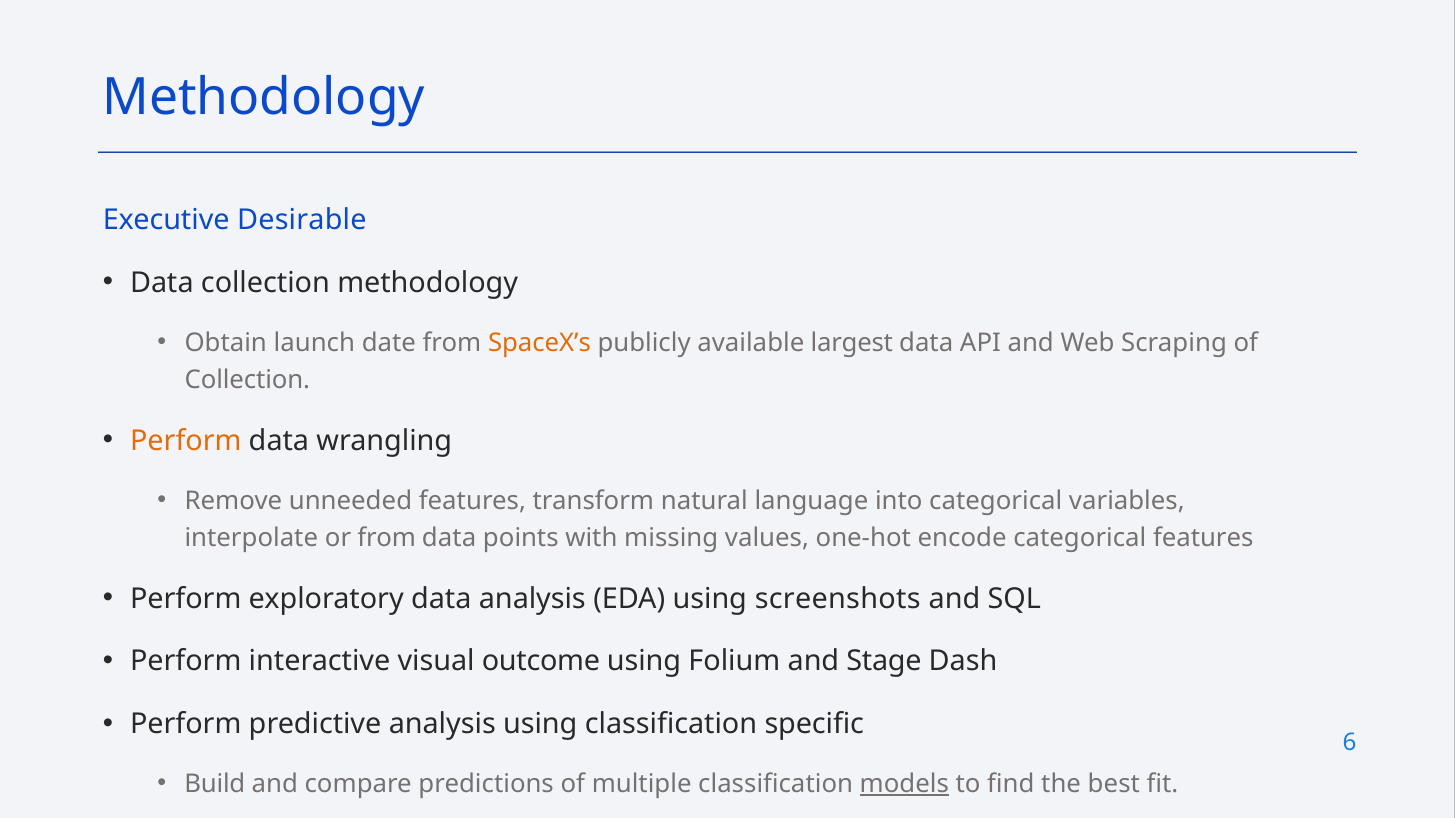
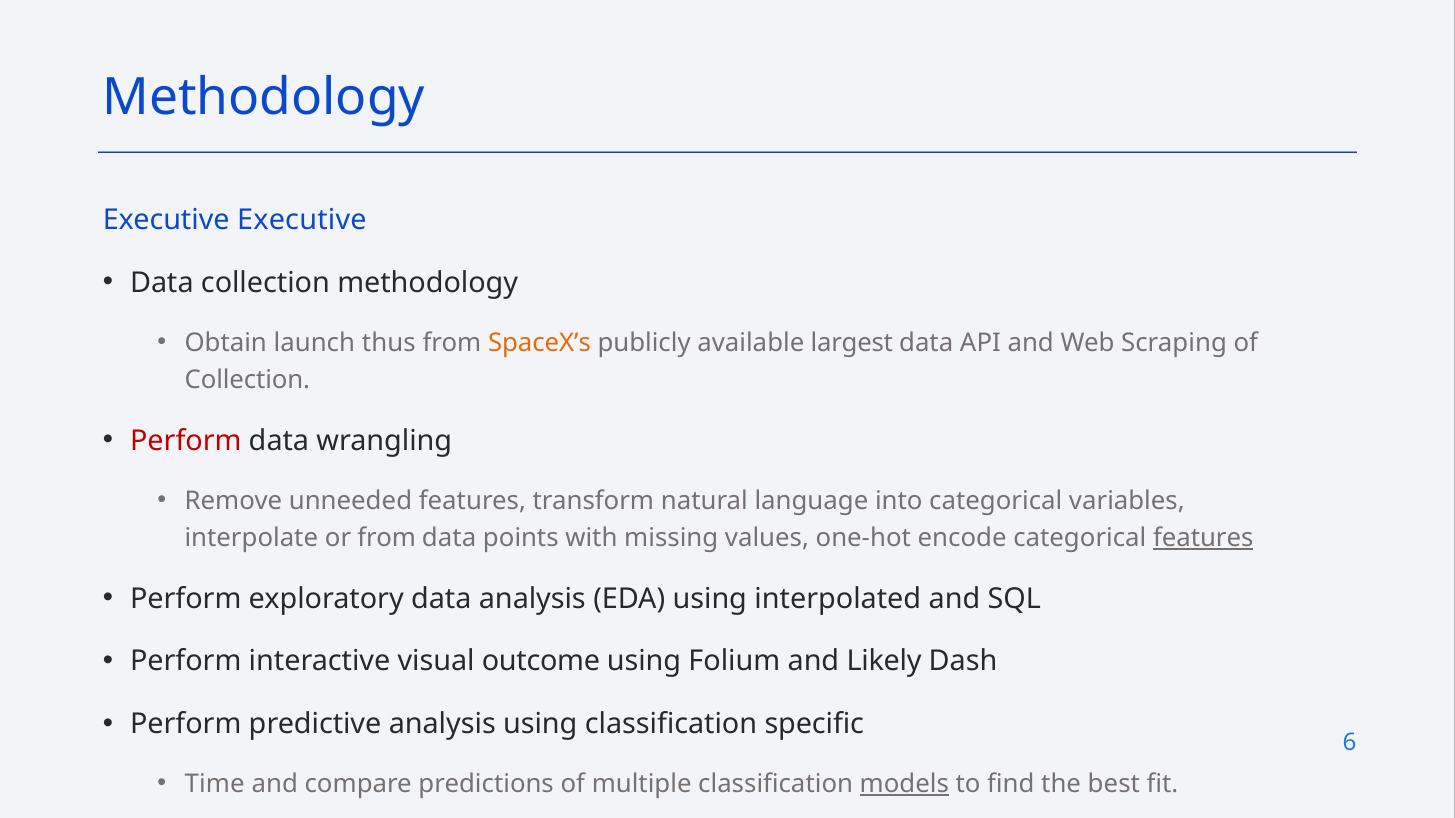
Executive Desirable: Desirable -> Executive (302, 220)
date: date -> thus (389, 343)
Perform colour: orange -> red (186, 441)
features underline: none -> present (1203, 538)
screenshots: screenshots -> interpolated (838, 599)
Stage: Stage -> Likely (884, 662)
Build: Build -> Time (215, 784)
